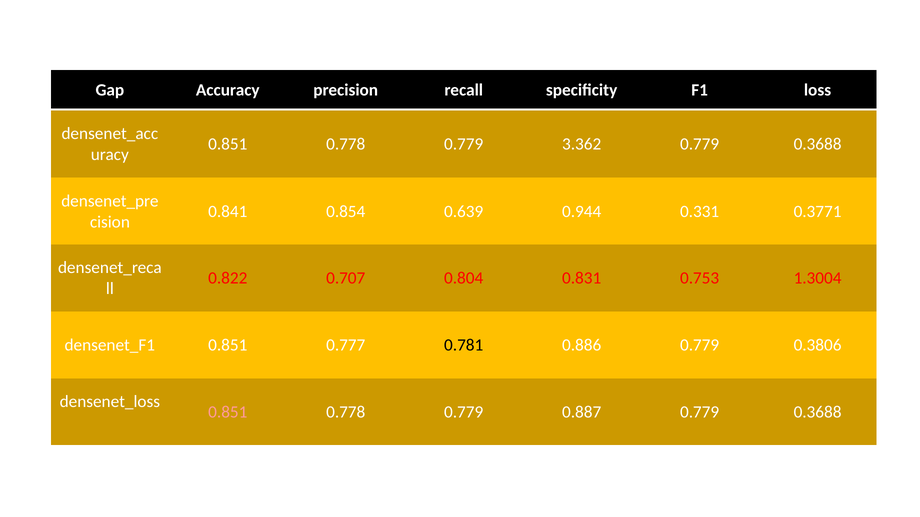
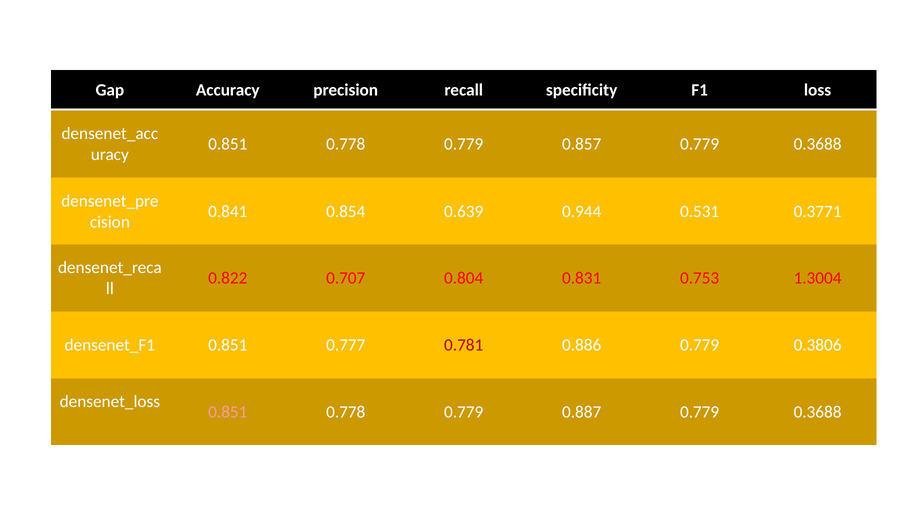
3.362: 3.362 -> 0.857 (582, 144)
0.331: 0.331 -> 0.531 (700, 212)
0.781 colour: black -> red (464, 345)
